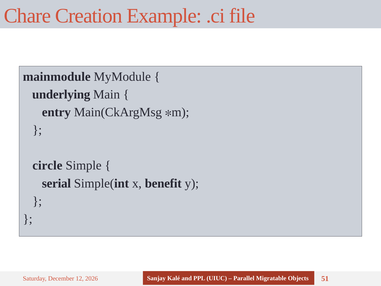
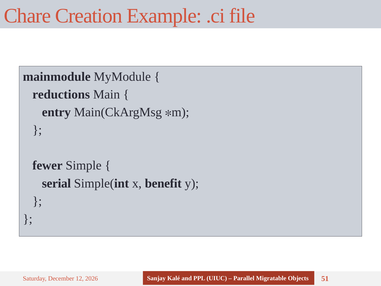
underlying: underlying -> reductions (61, 94)
circle: circle -> fewer (47, 165)
